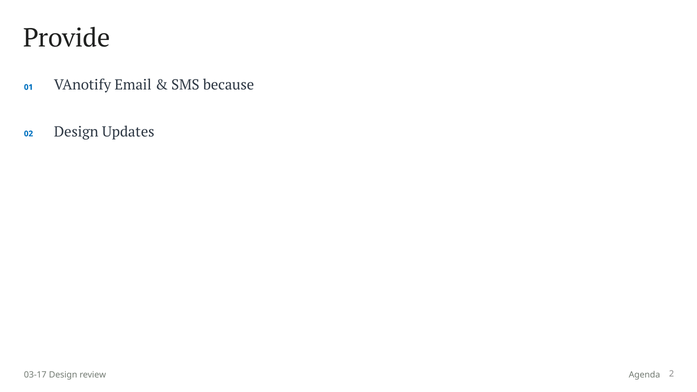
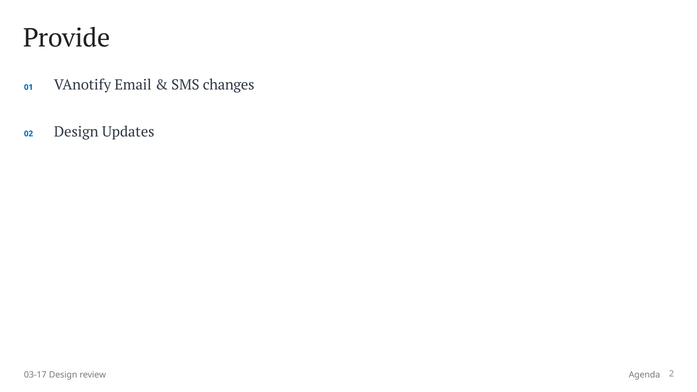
because: because -> changes (229, 85)
